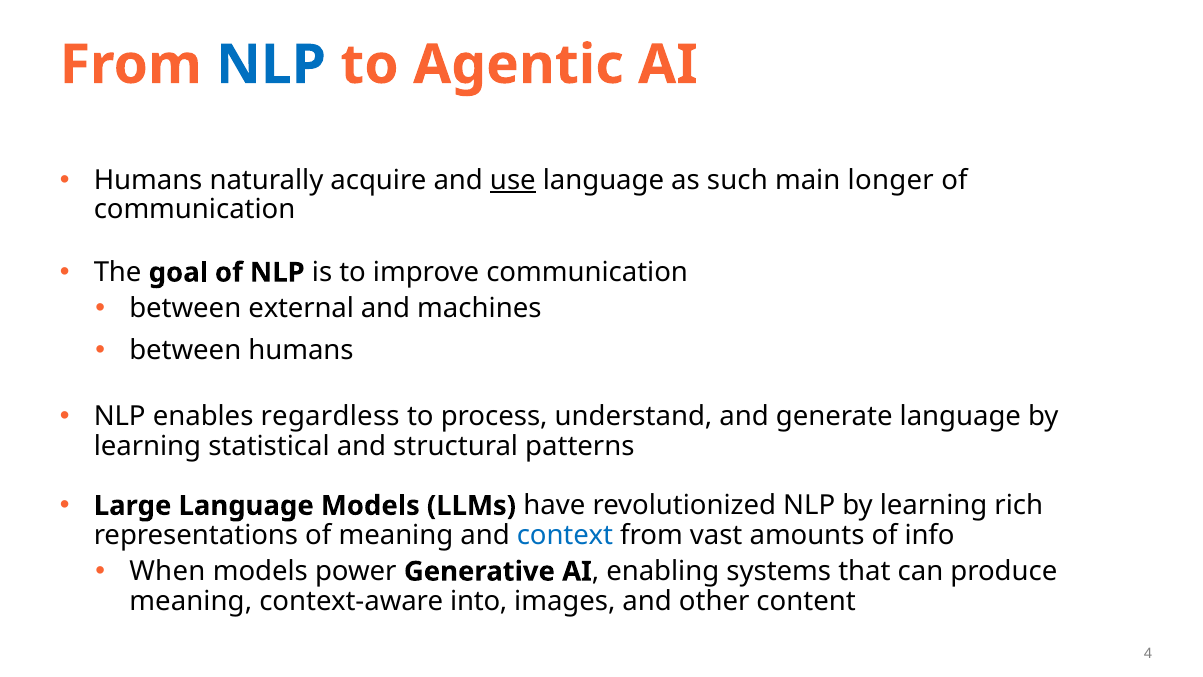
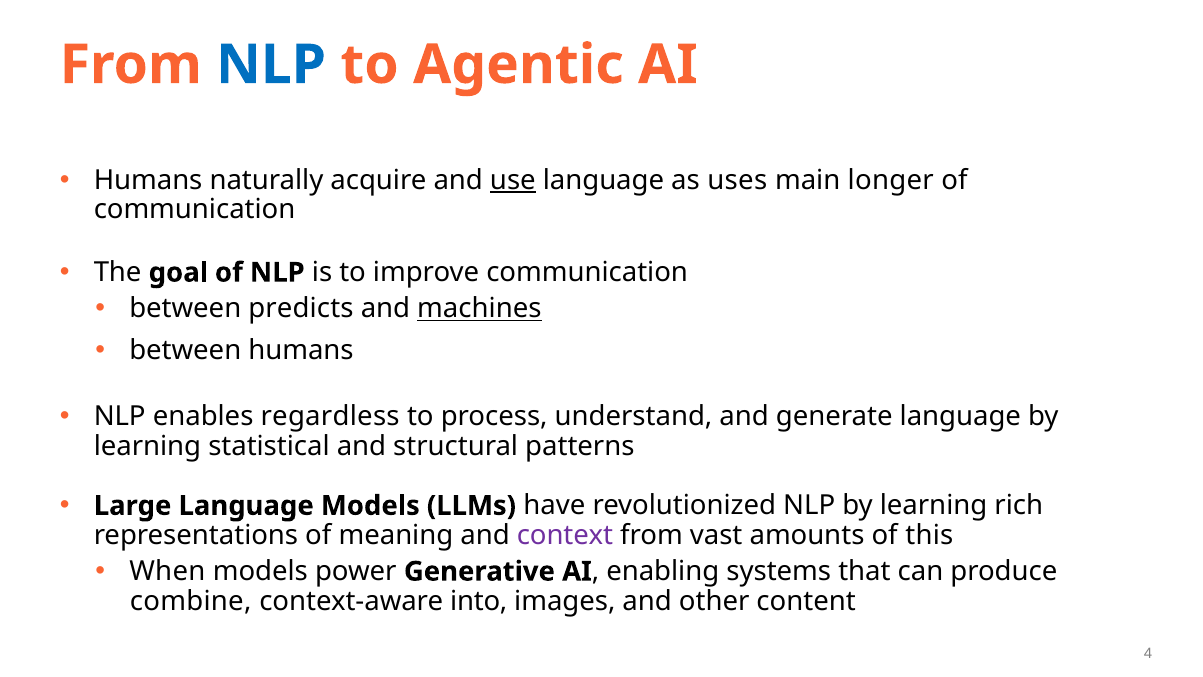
such: such -> uses (737, 180)
external: external -> predicts (301, 308)
machines underline: none -> present (479, 308)
context colour: blue -> purple (565, 535)
info: info -> this (929, 535)
meaning: meaning -> combine (191, 601)
